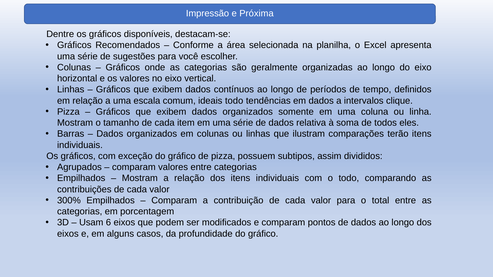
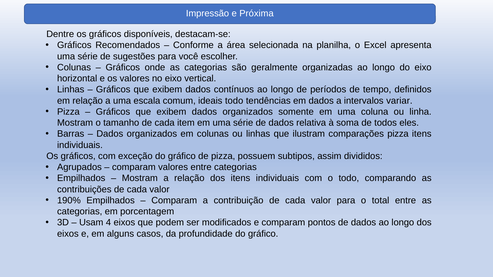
clique: clique -> variar (399, 101)
comparações terão: terão -> pizza (398, 134)
300%: 300% -> 190% (69, 201)
6: 6 -> 4 (108, 223)
